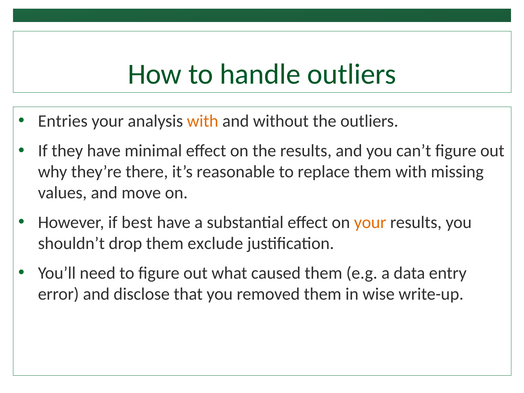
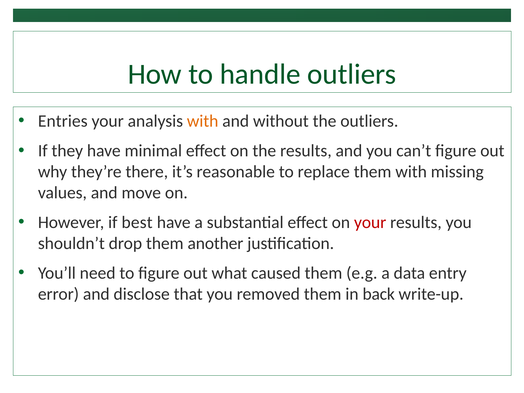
your colour: orange -> red (370, 223)
exclude: exclude -> another (215, 243)
wise: wise -> back (379, 294)
